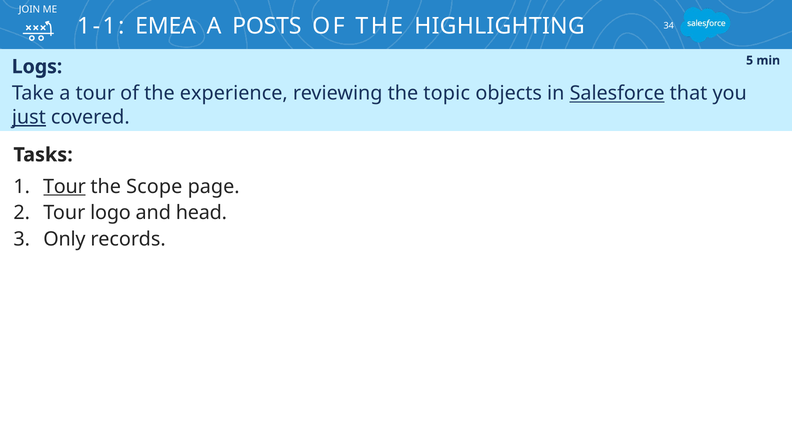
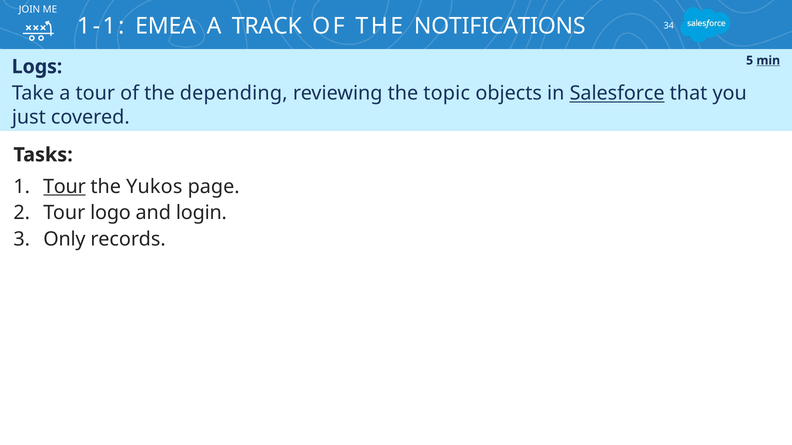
POSTS: POSTS -> TRACK (267, 26)
HIGHLIGHTING: HIGHLIGHTING -> NOTIFICATIONS (500, 26)
min underline: none -> present (768, 61)
experience: experience -> depending (234, 94)
just underline: present -> none (29, 117)
Scope: Scope -> Yukos (154, 187)
head: head -> login (201, 213)
